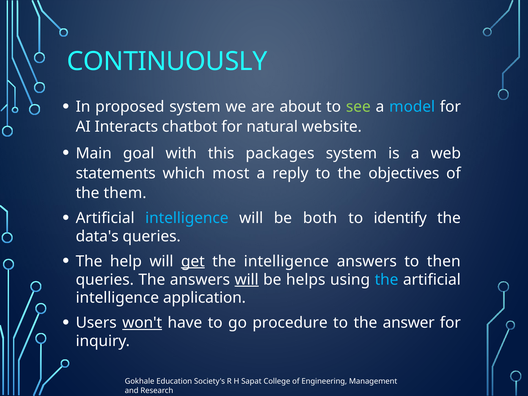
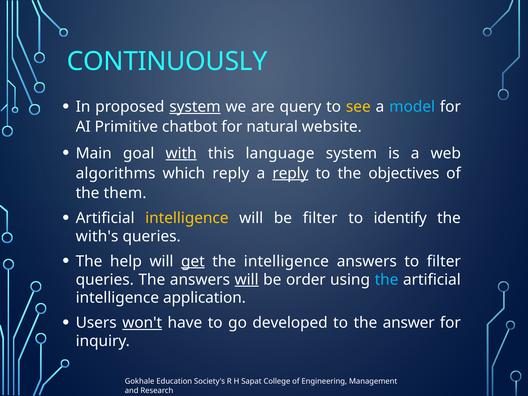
system underline: none -> present (195, 107)
about: about -> query (300, 107)
see colour: light green -> yellow (358, 107)
Interacts: Interacts -> Primitive (126, 127)
with underline: none -> present (181, 153)
packages: packages -> language (280, 153)
statements: statements -> algorithms (116, 173)
which most: most -> reply (231, 173)
reply underline: none -> present (290, 173)
intelligence colour: light blue -> yellow (187, 218)
be both: both -> filter (320, 218)
data's: data's -> with's (97, 236)
to then: then -> filter (444, 261)
helps: helps -> order (306, 280)
procedure: procedure -> developed (290, 323)
